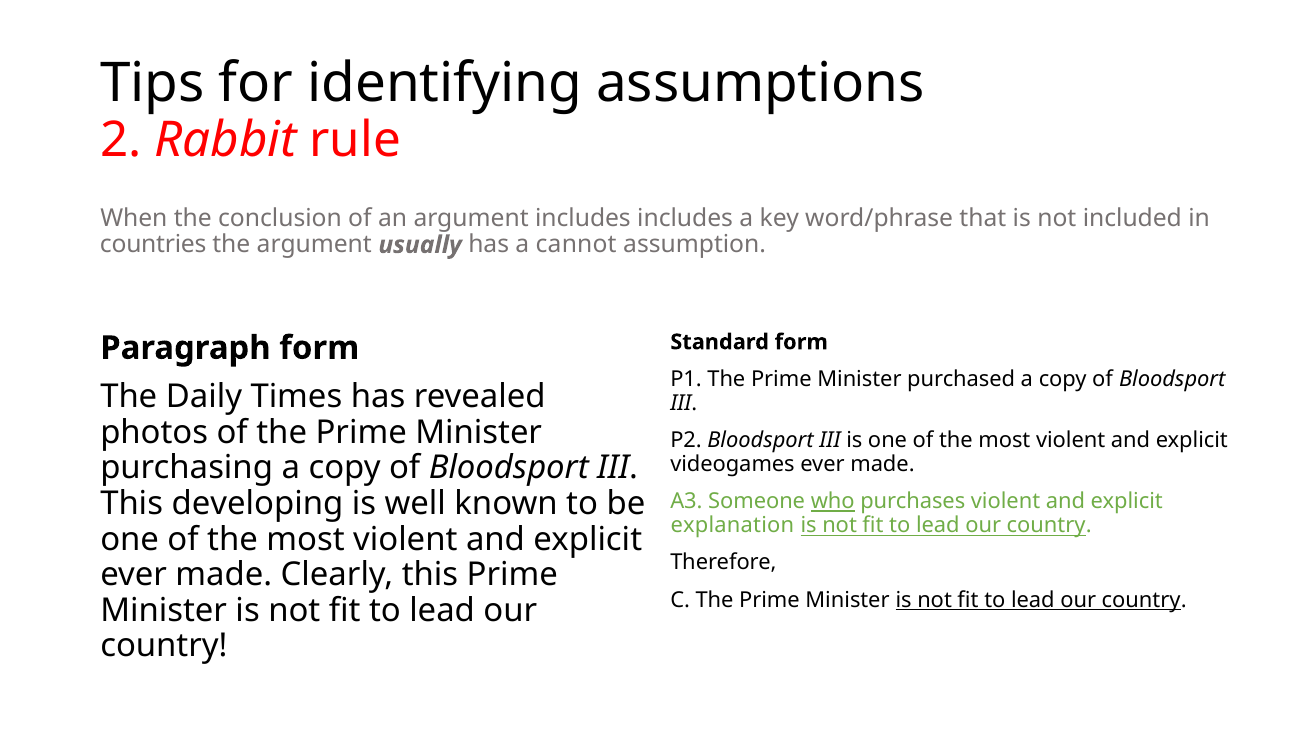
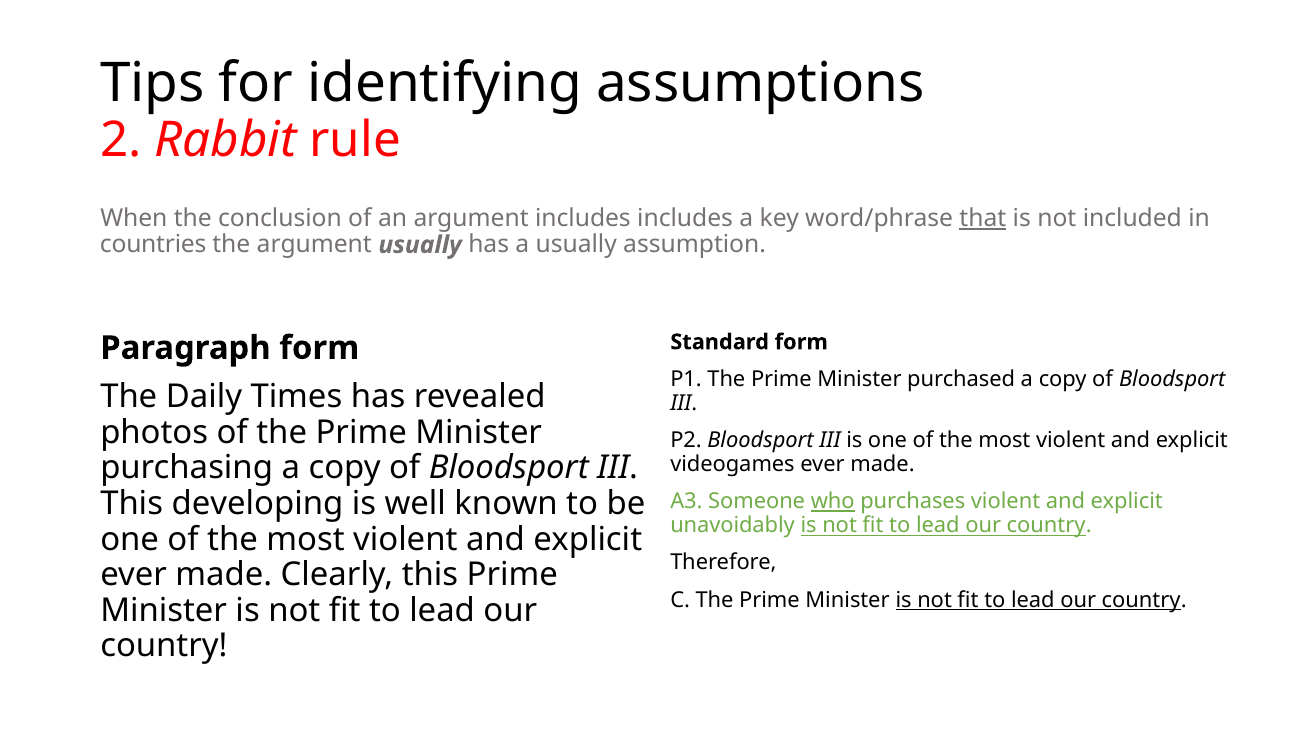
that underline: none -> present (983, 218)
a cannot: cannot -> usually (576, 245)
explanation: explanation -> unavoidably (733, 525)
